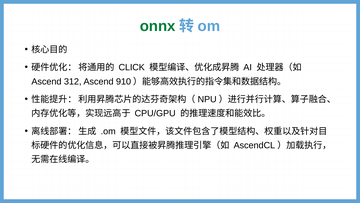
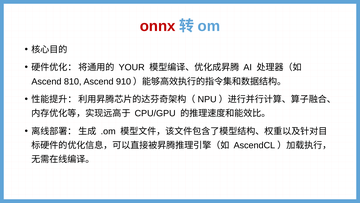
onnx colour: green -> red (158, 26)
CLICK: CLICK -> YOUR (132, 67)
312: 312 -> 810 (73, 81)
